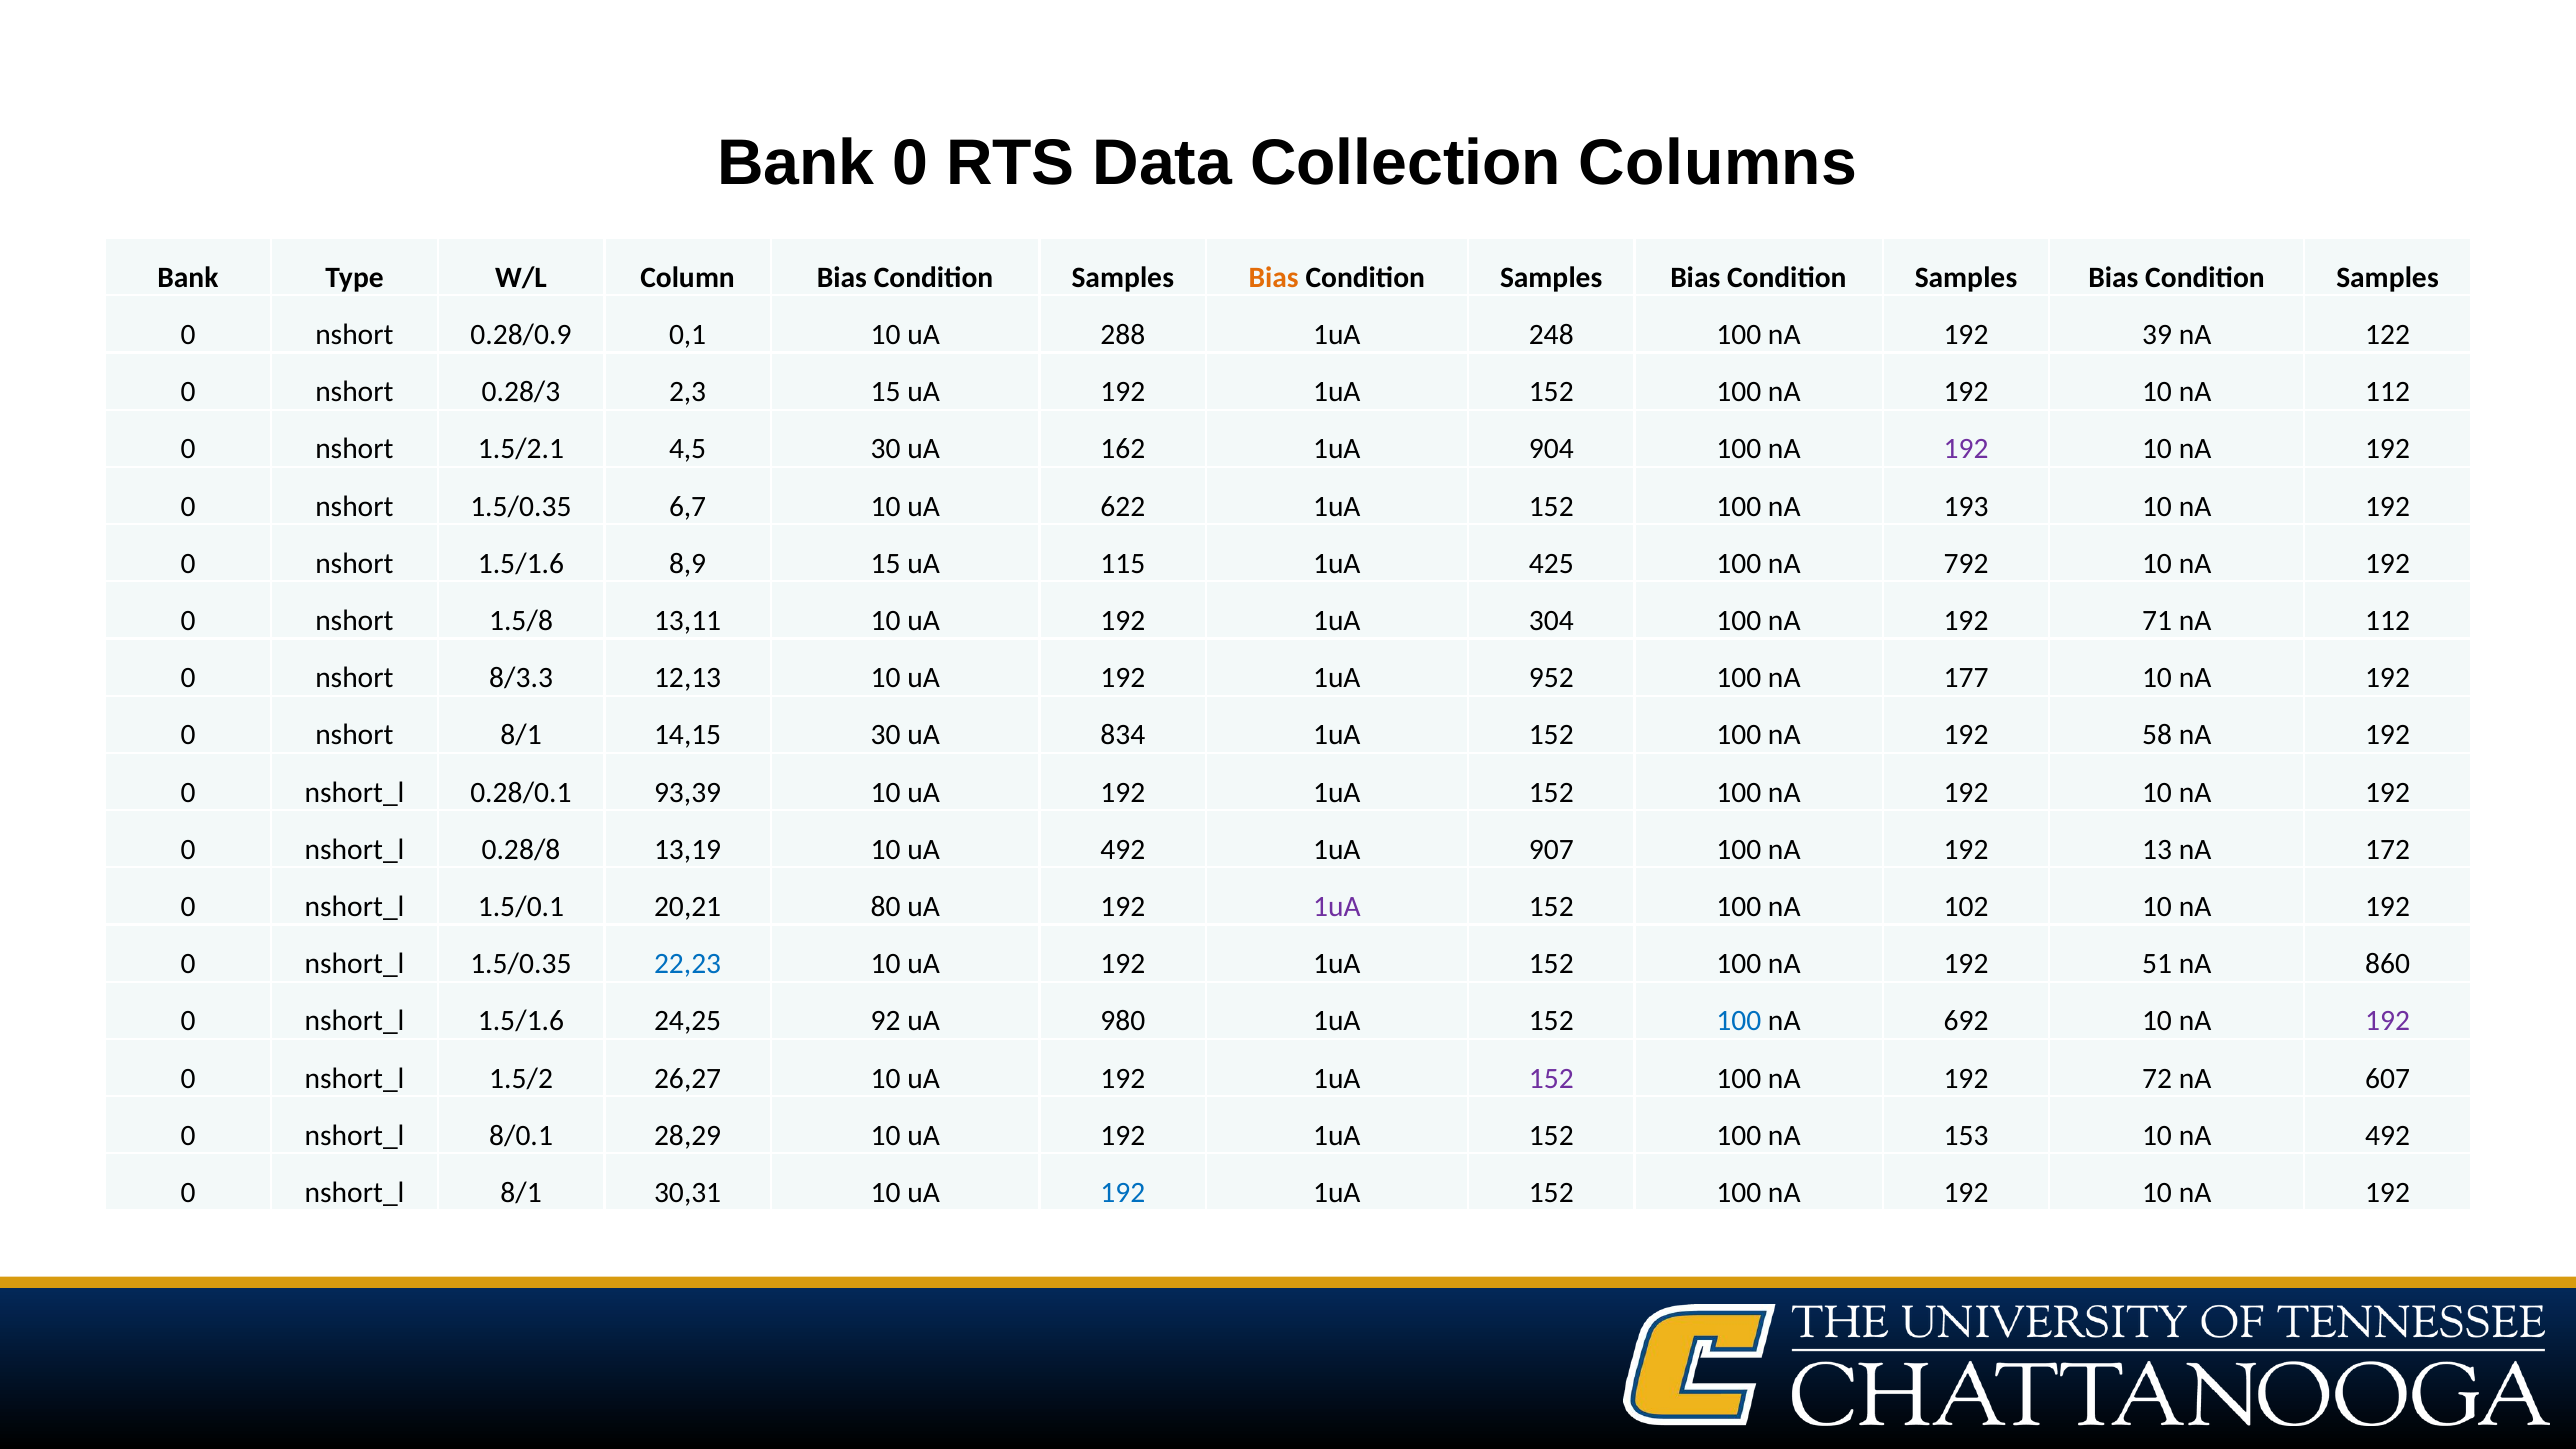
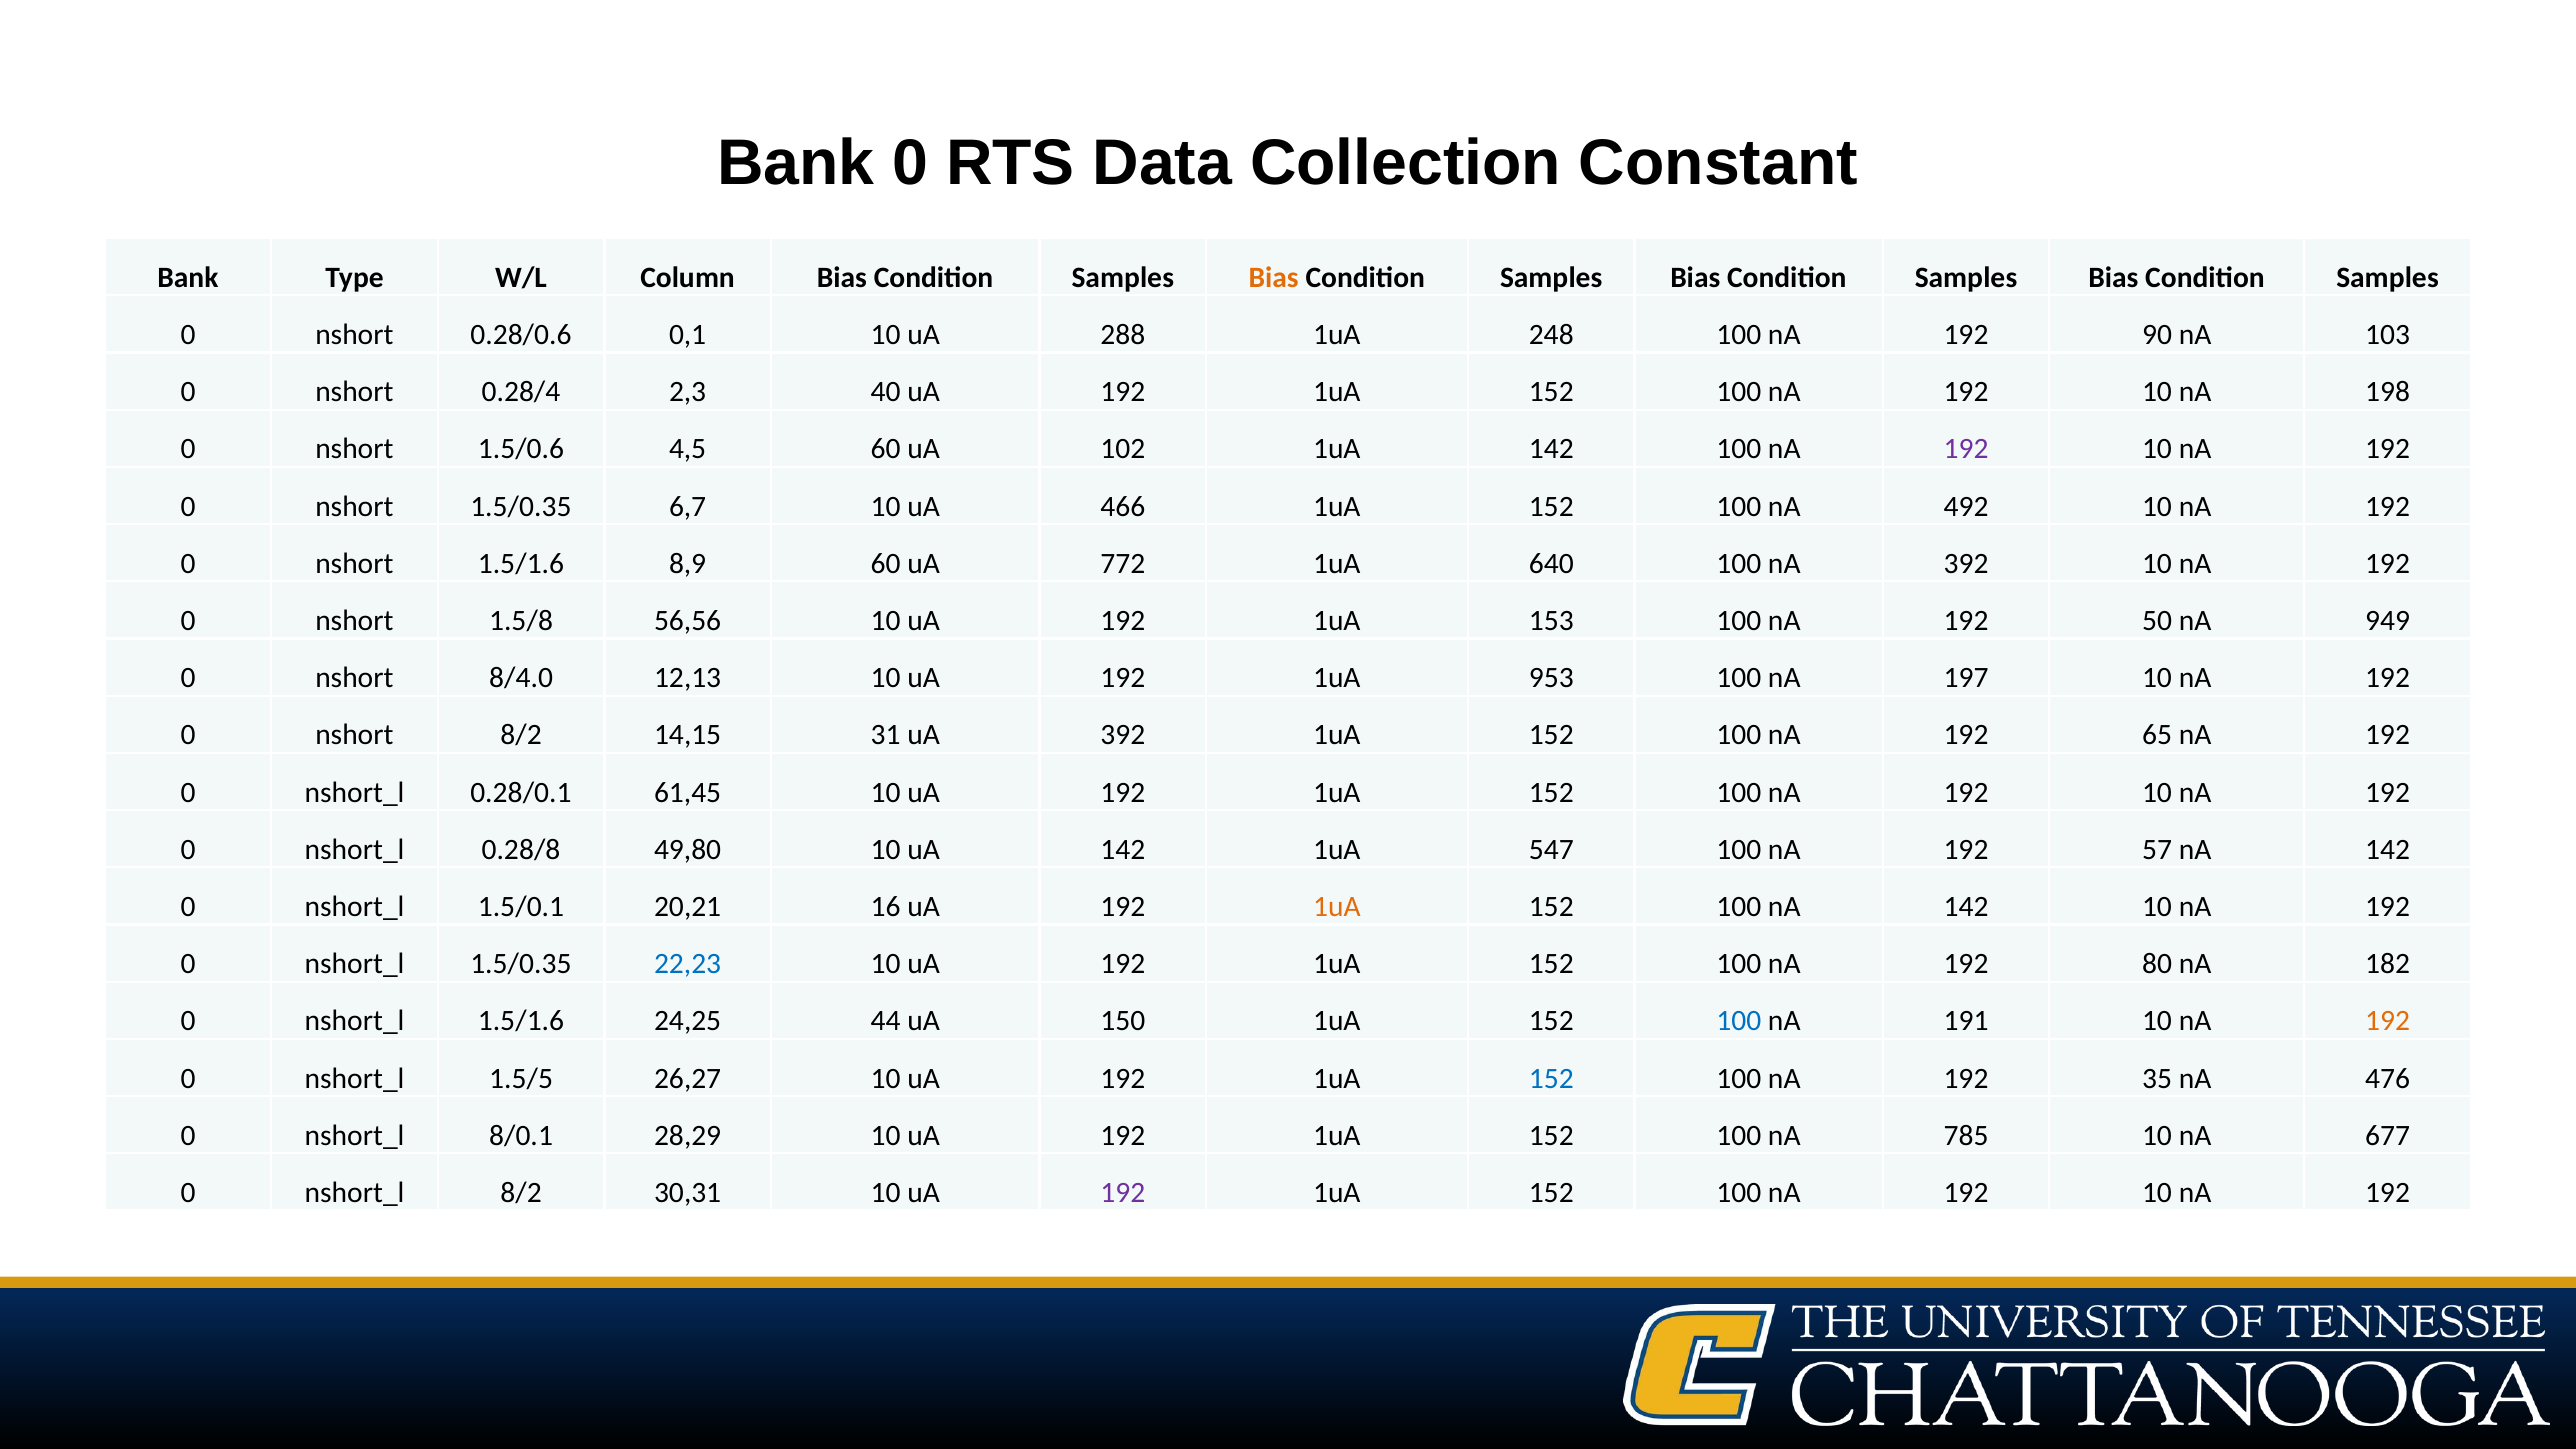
Columns: Columns -> Constant (1718, 164)
0.28/0.9: 0.28/0.9 -> 0.28/0.6 (521, 335)
39: 39 -> 90 (2157, 335)
122: 122 -> 103 (2388, 335)
0.28/3: 0.28/3 -> 0.28/4 (521, 392)
2,3 15: 15 -> 40 (886, 392)
10 nA 112: 112 -> 198 (2388, 392)
1.5/2.1: 1.5/2.1 -> 1.5/0.6 (521, 449)
4,5 30: 30 -> 60 (886, 449)
162: 162 -> 102 (1123, 449)
1uA 904: 904 -> 142 (1551, 449)
622: 622 -> 466 (1123, 506)
193: 193 -> 492 (1966, 506)
8,9 15: 15 -> 60 (886, 563)
115: 115 -> 772 (1123, 563)
425: 425 -> 640 (1551, 563)
nA 792: 792 -> 392 (1966, 563)
13,11: 13,11 -> 56,56 (688, 621)
304: 304 -> 153 (1551, 621)
71: 71 -> 50 (2157, 621)
112: 112 -> 949 (2388, 621)
8/3.3: 8/3.3 -> 8/4.0 (521, 678)
952: 952 -> 953 (1551, 678)
177: 177 -> 197 (1966, 678)
nshort 8/1: 8/1 -> 8/2 (521, 735)
14,15 30: 30 -> 31 (886, 735)
uA 834: 834 -> 392 (1123, 735)
58: 58 -> 65 (2157, 735)
93,39: 93,39 -> 61,45 (688, 792)
13,19: 13,19 -> 49,80 (688, 849)
uA 492: 492 -> 142 (1123, 849)
907: 907 -> 547 (1551, 849)
13: 13 -> 57 (2157, 849)
172: 172 -> 142 (2388, 849)
80: 80 -> 16 (886, 907)
1uA colour: purple -> orange (1337, 907)
100 nA 102: 102 -> 142 (1966, 907)
51: 51 -> 80 (2157, 964)
860: 860 -> 182 (2388, 964)
92: 92 -> 44 (886, 1021)
980: 980 -> 150 (1123, 1021)
692: 692 -> 191 (1966, 1021)
192 colour: purple -> orange (2388, 1021)
1.5/2: 1.5/2 -> 1.5/5 (521, 1078)
152 colour: purple -> blue (1551, 1078)
72: 72 -> 35 (2157, 1078)
607: 607 -> 476 (2388, 1078)
153: 153 -> 785 (1966, 1135)
nA 492: 492 -> 677 (2388, 1135)
8/1: 8/1 -> 8/2 (521, 1193)
192 colour: blue -> purple (1123, 1193)
